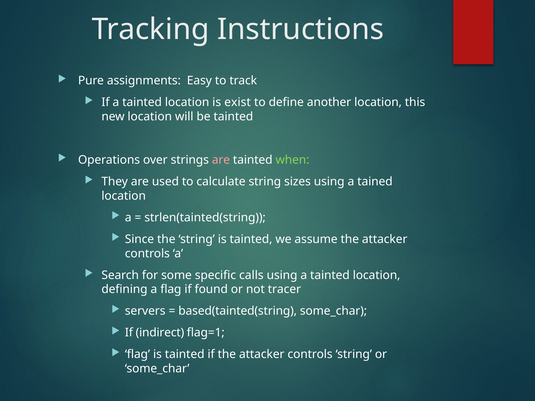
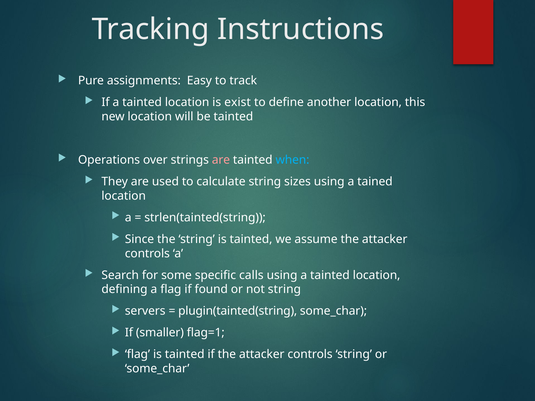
when colour: light green -> light blue (292, 160)
not tracer: tracer -> string (284, 290)
based(tainted(string: based(tainted(string -> plugin(tainted(string (238, 311)
indirect: indirect -> smaller (160, 333)
